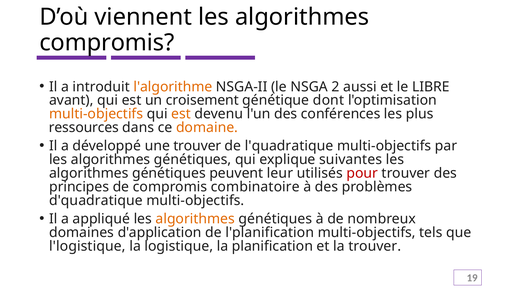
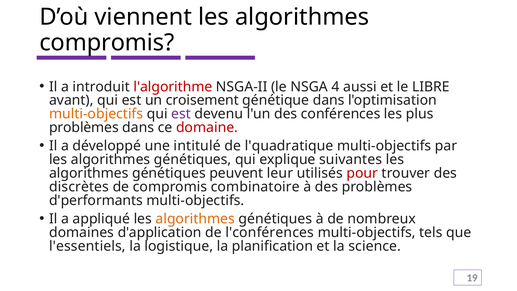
l'algorithme colour: orange -> red (173, 87)
2: 2 -> 4 (335, 87)
génétique dont: dont -> dans (329, 100)
est colour: orange -> purple (181, 114)
ressources: ressources -> problèmes (84, 127)
domaine colour: orange -> red (207, 127)
une trouver: trouver -> intitulé (197, 146)
principes: principes -> discrètes (79, 187)
d'quadratique: d'quadratique -> d'performants (96, 200)
l'planification: l'planification -> l'conférences (270, 232)
l'logistique: l'logistique -> l'essentiels (87, 246)
la trouver: trouver -> science (375, 246)
